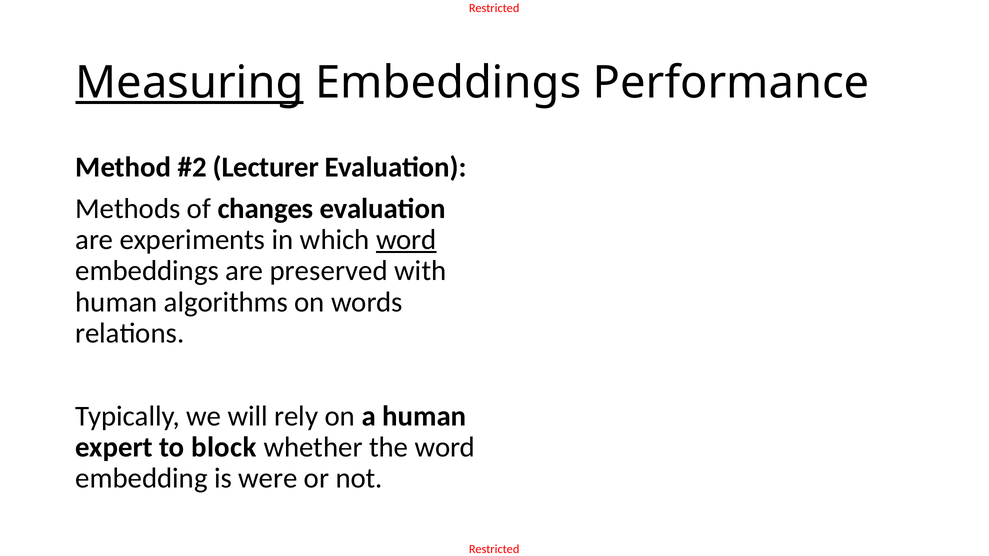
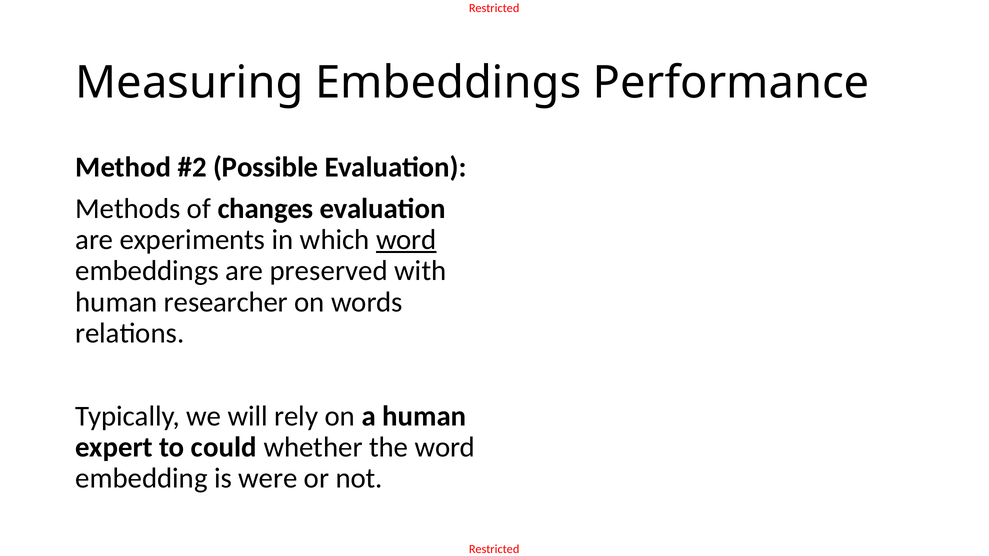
Measuring underline: present -> none (189, 83)
Lecturer: Lecturer -> Possible (266, 167)
algorithms: algorithms -> researcher (226, 302)
block: block -> could (224, 447)
